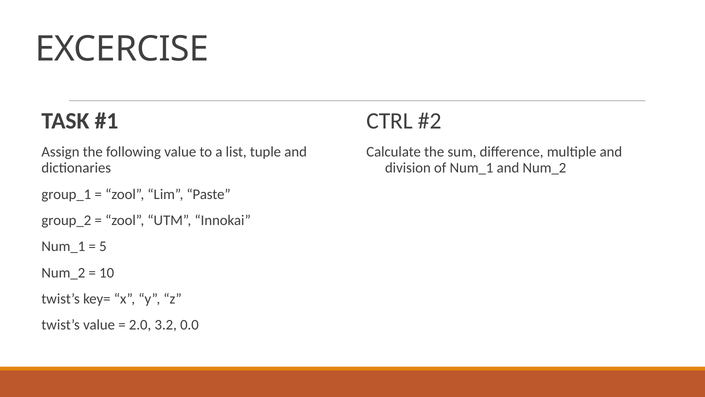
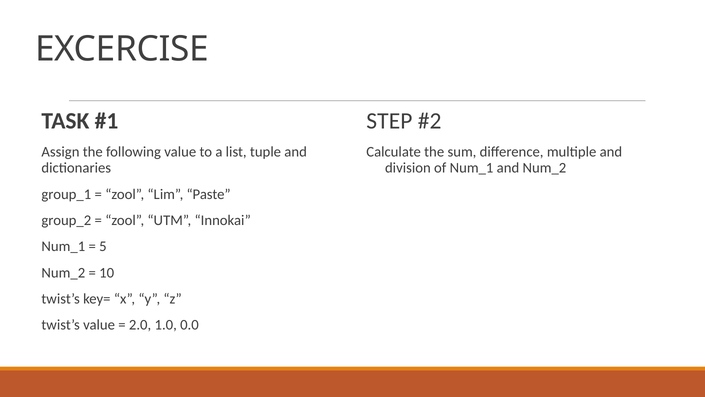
CTRL: CTRL -> STEP (389, 121)
3.2: 3.2 -> 1.0 (166, 325)
